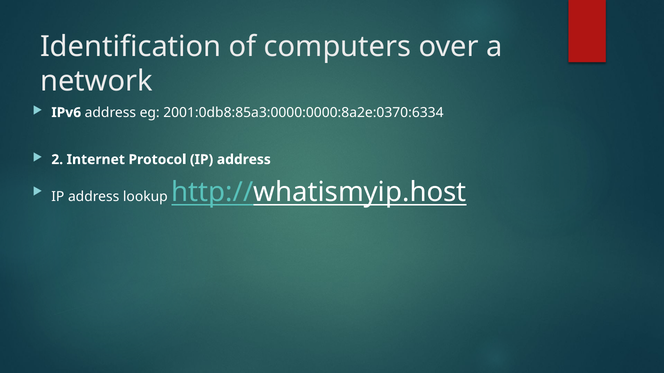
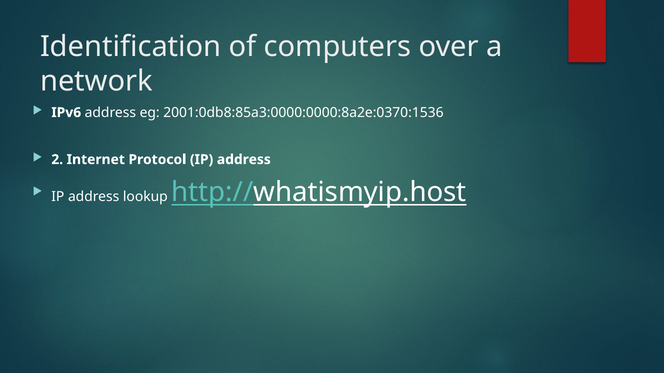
2001:0db8:85a3:0000:0000:8a2e:0370:6334: 2001:0db8:85a3:0000:0000:8a2e:0370:6334 -> 2001:0db8:85a3:0000:0000:8a2e:0370:1536 (303, 113)
